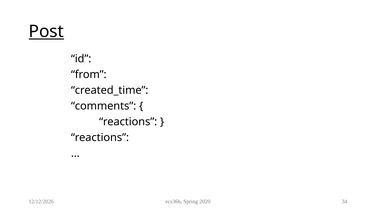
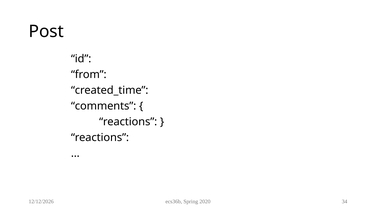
Post underline: present -> none (46, 32)
